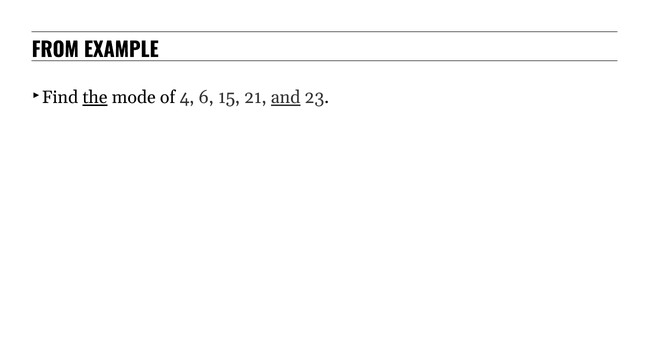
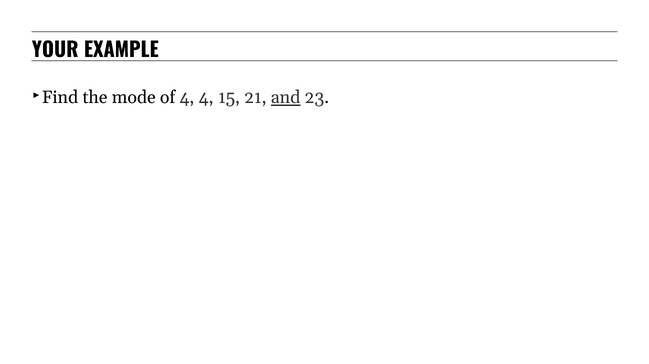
FROM: FROM -> YOUR (55, 50)
the underline: present -> none (95, 98)
4 6: 6 -> 4 (206, 98)
